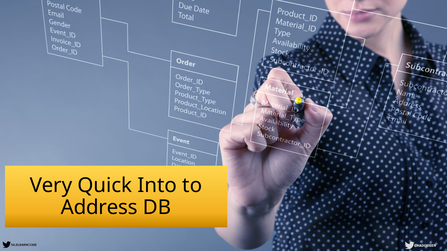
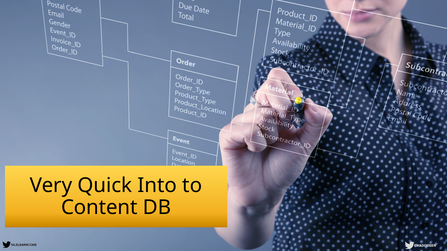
Address: Address -> Content (99, 208)
